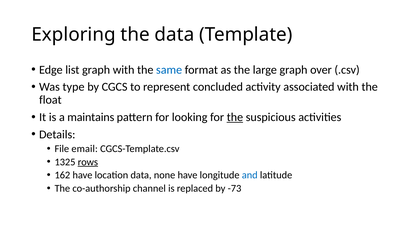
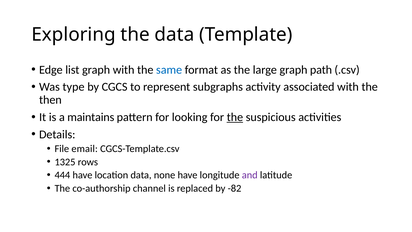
over: over -> path (321, 70)
concluded: concluded -> subgraphs (218, 87)
float: float -> then (50, 100)
rows underline: present -> none (88, 162)
162: 162 -> 444 (62, 175)
and colour: blue -> purple (250, 175)
-73: -73 -> -82 (235, 188)
